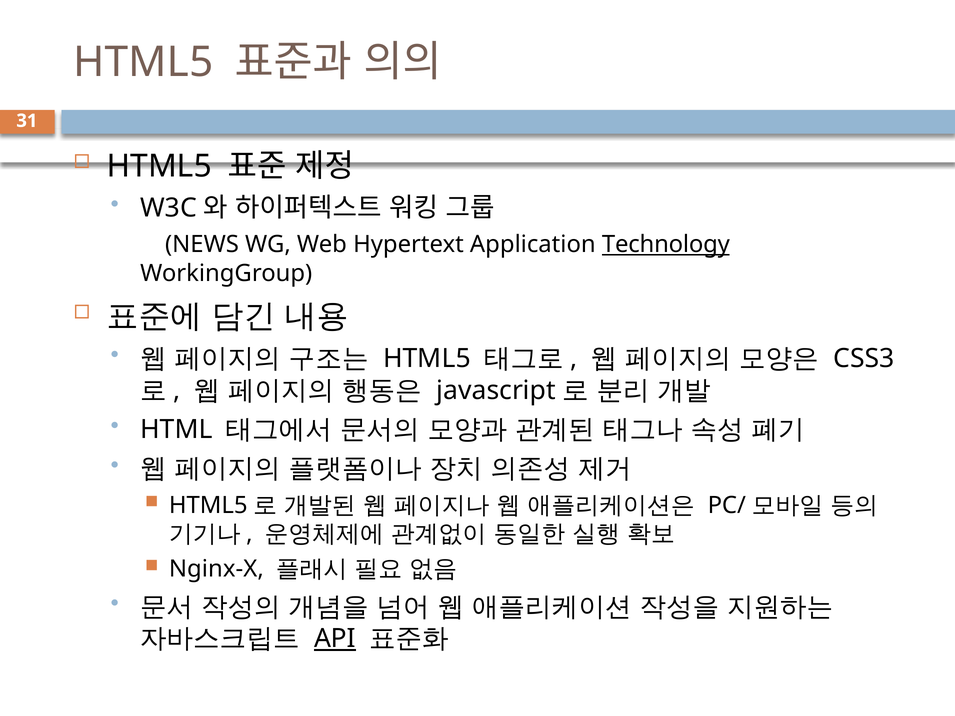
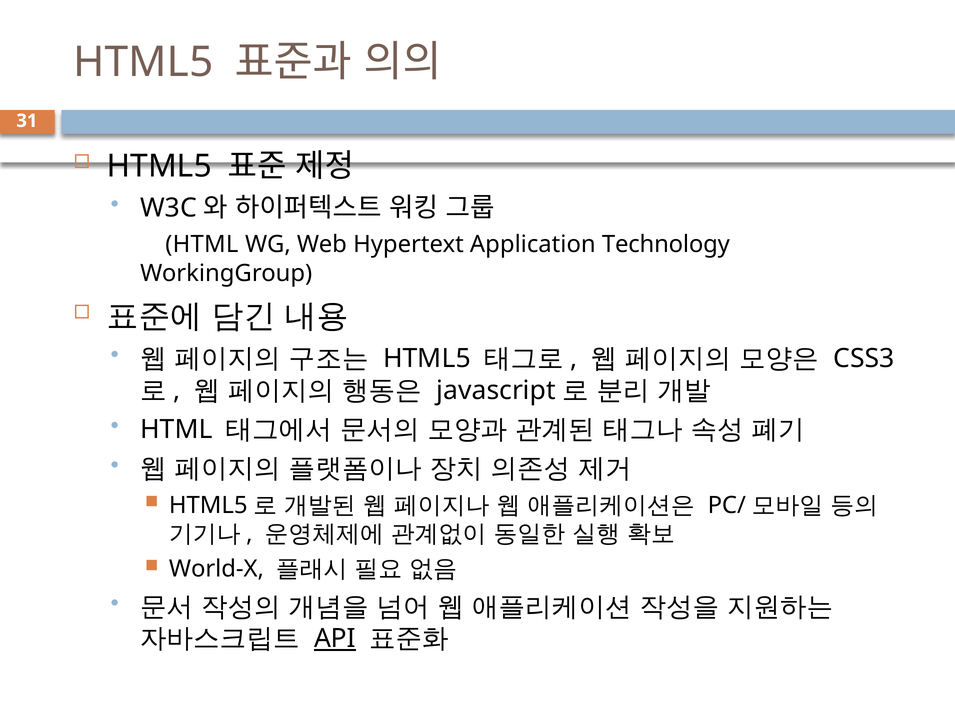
NEWS: NEWS -> HTML (202, 245)
Technology underline: present -> none (666, 245)
Nginx-X: Nginx-X -> World-X (216, 569)
